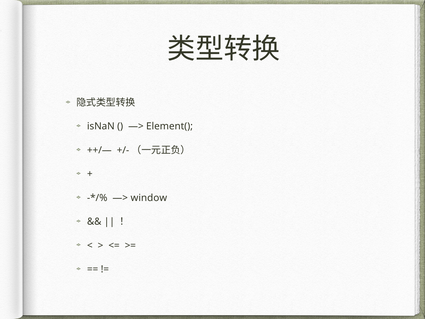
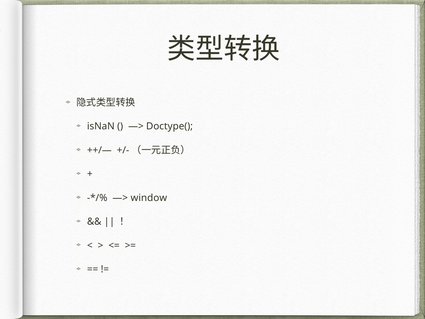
Element(: Element( -> Doctype( (170, 126)
